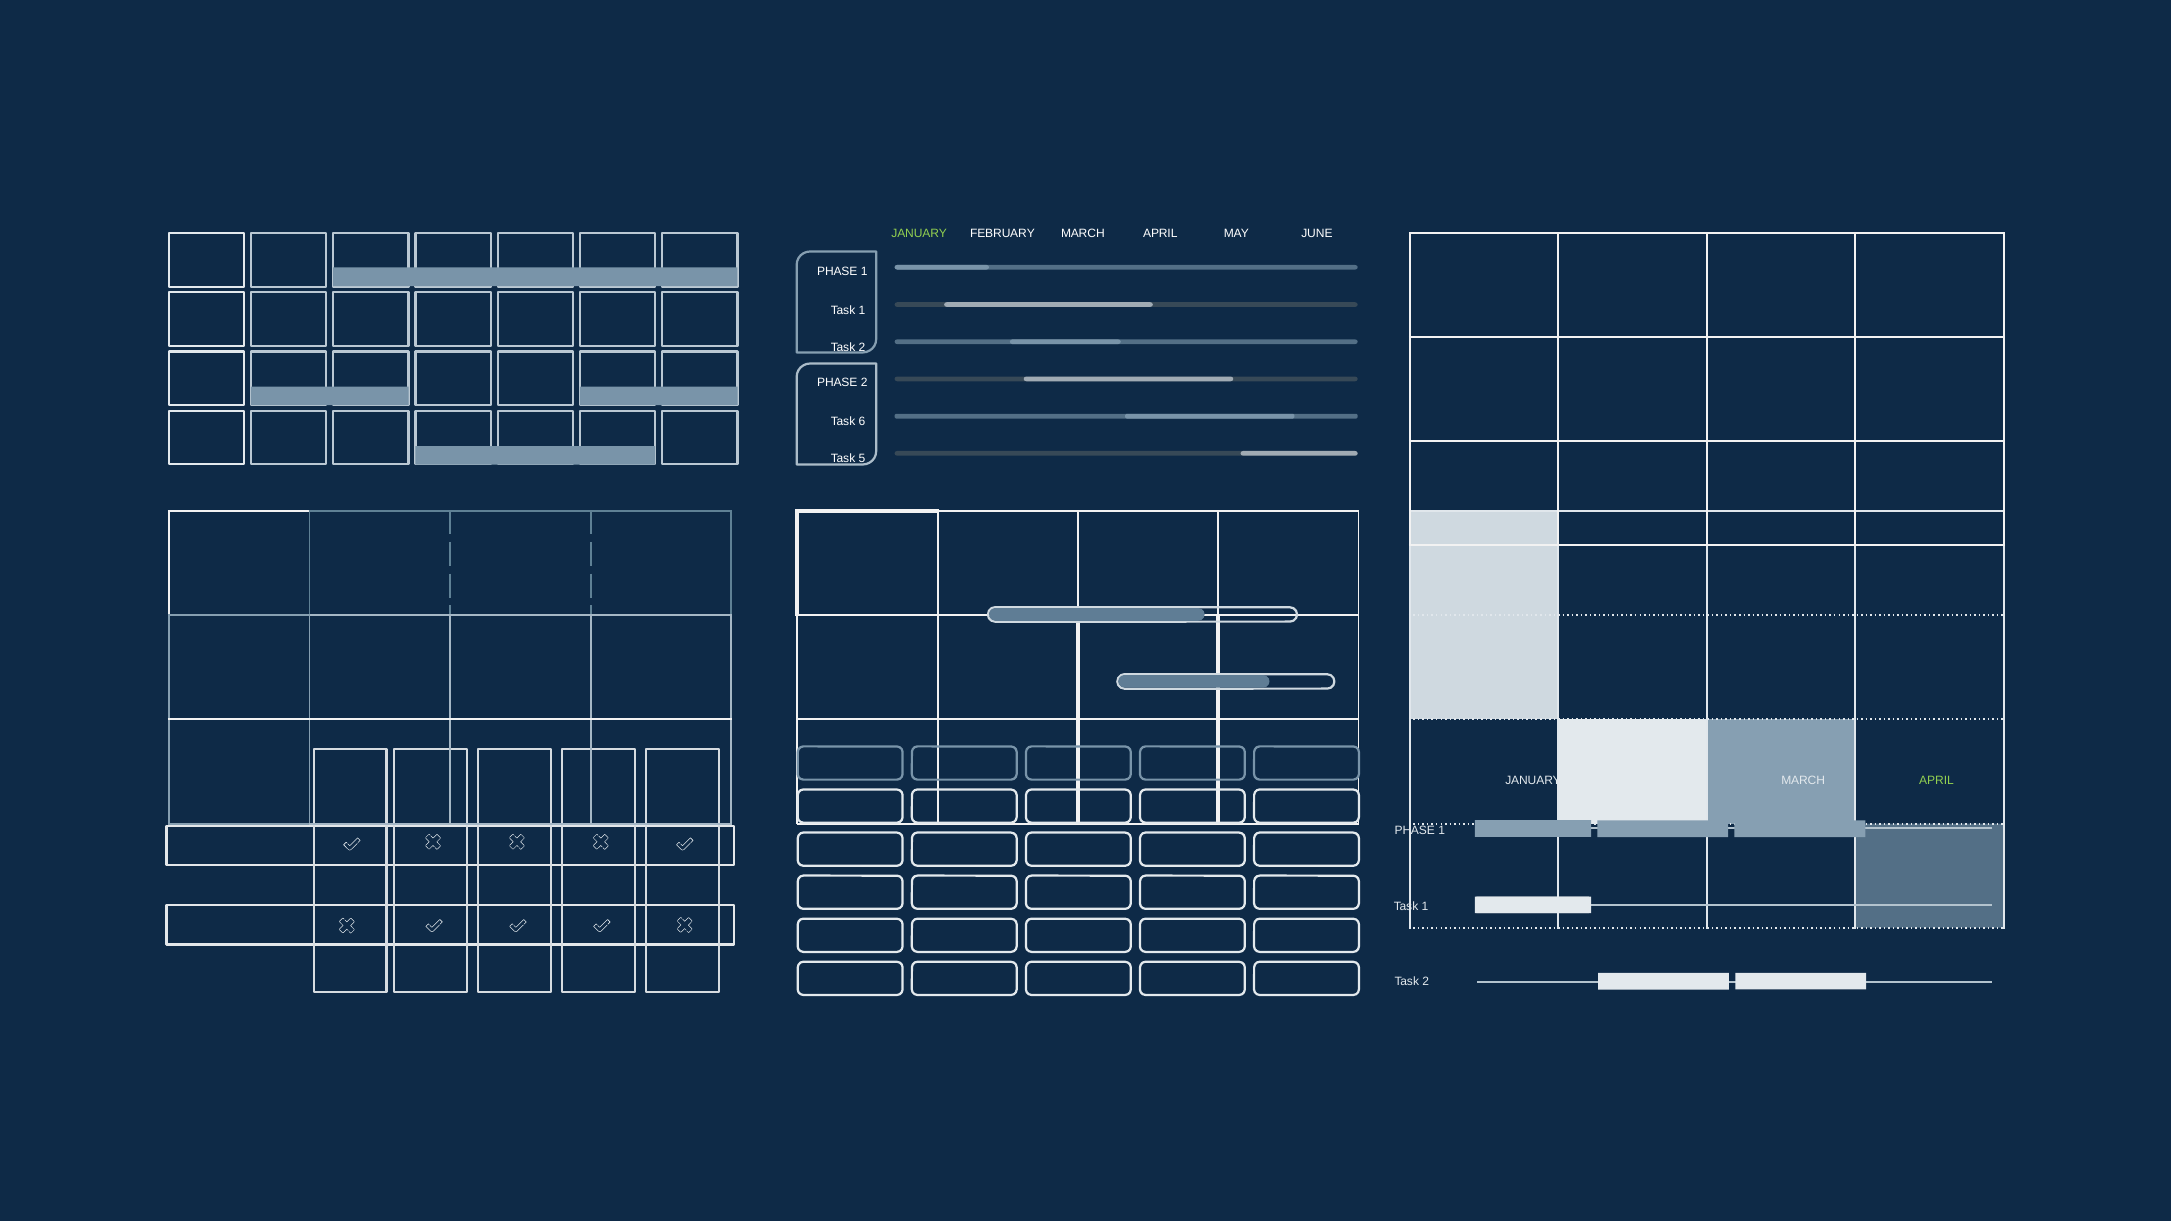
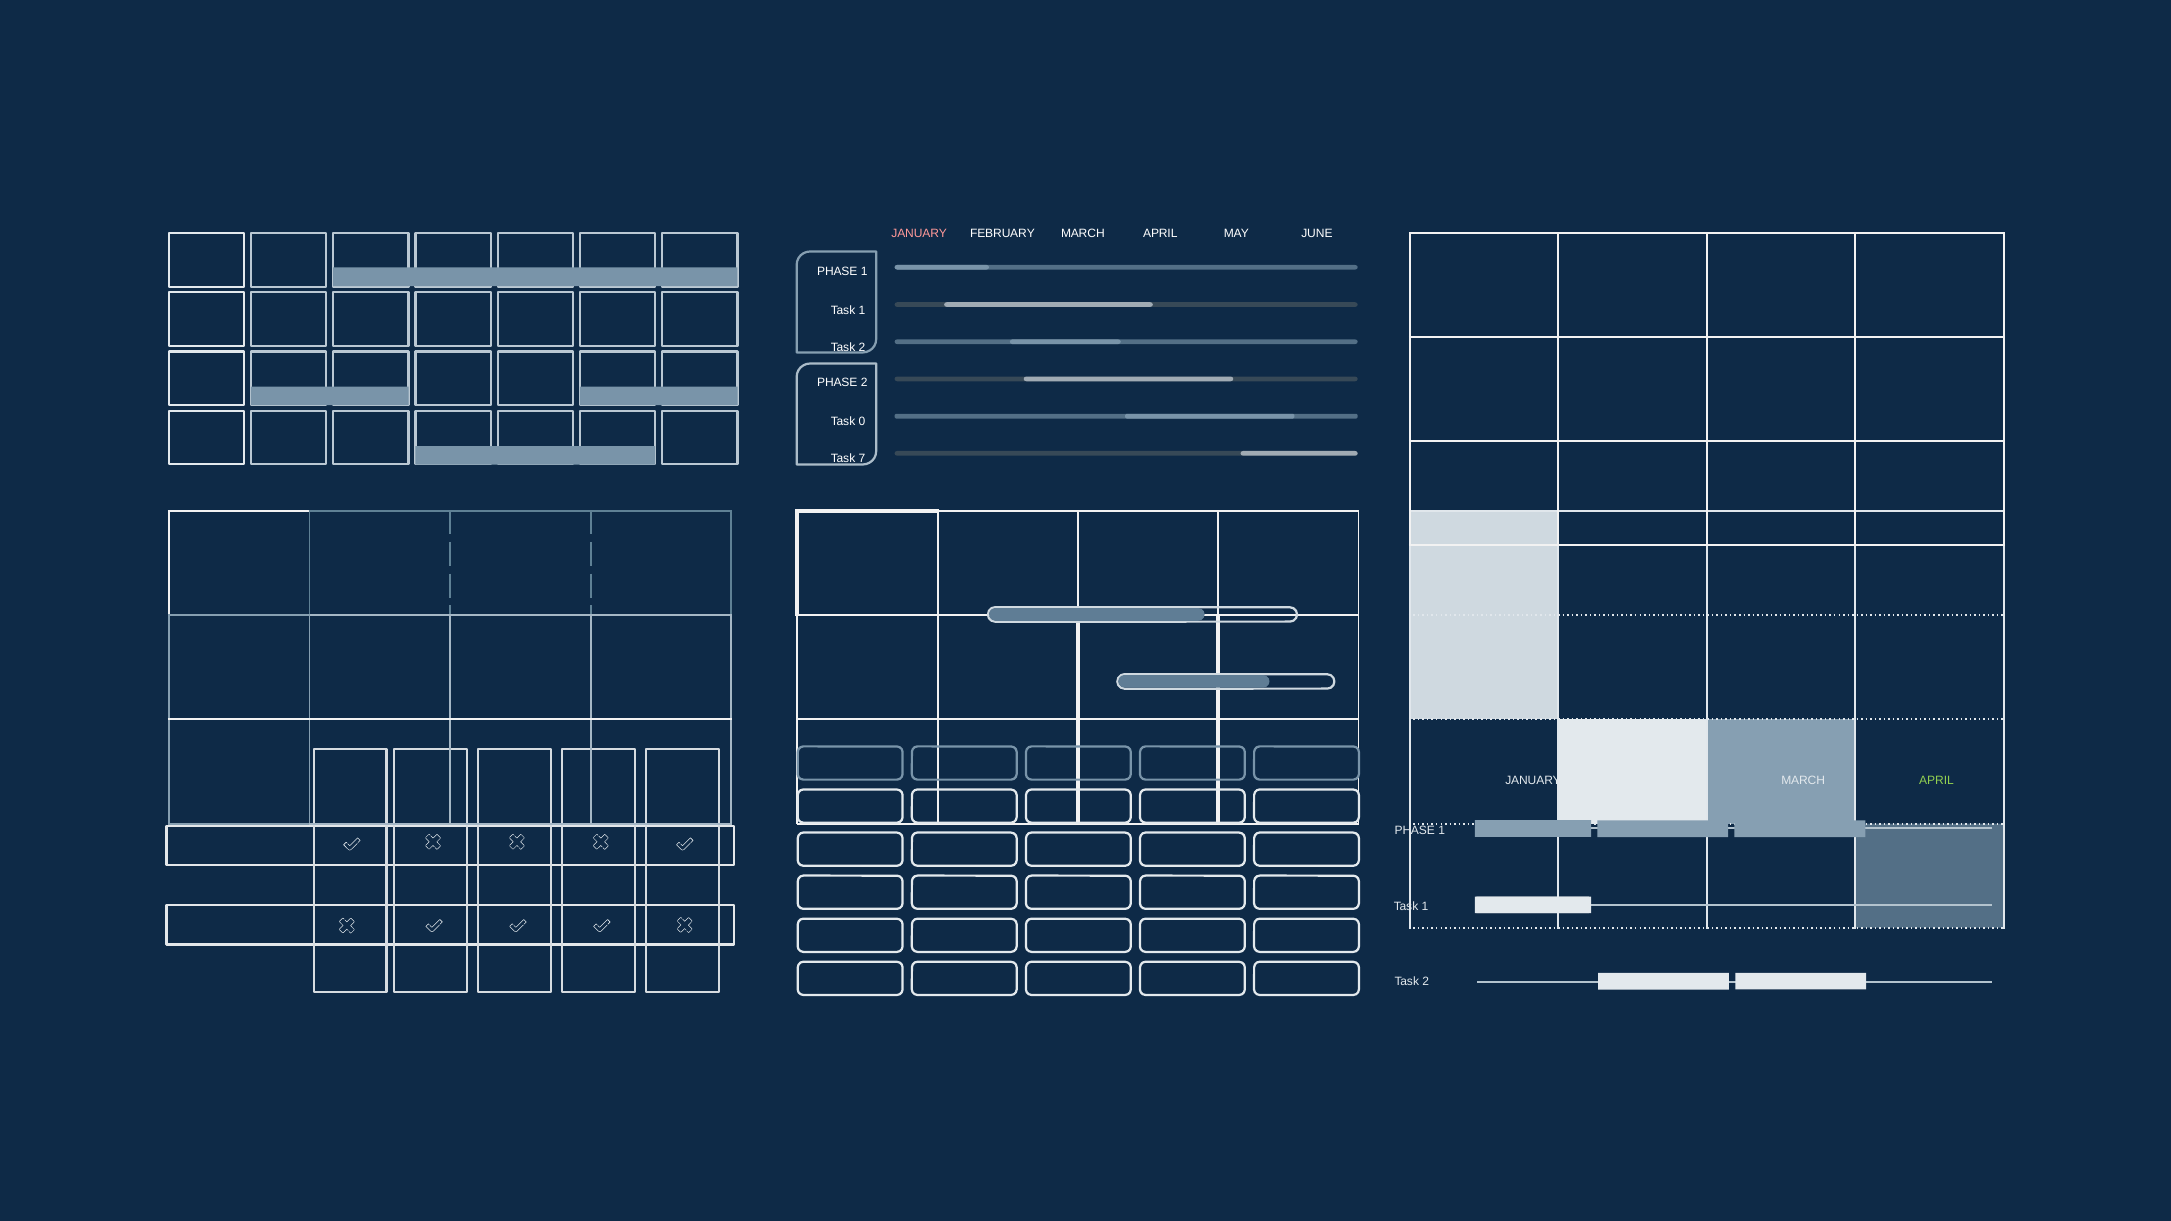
JANUARY colour: light green -> pink (919, 234)
6: 6 -> 0 (862, 422)
5: 5 -> 7 (862, 459)
